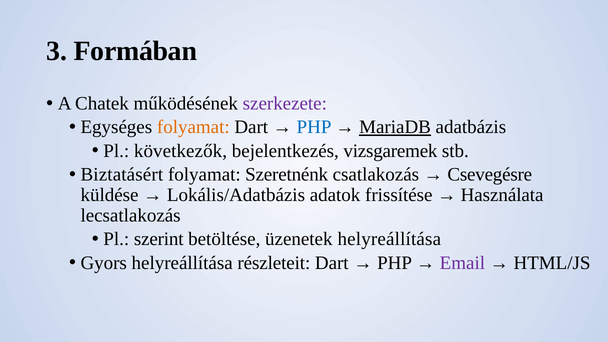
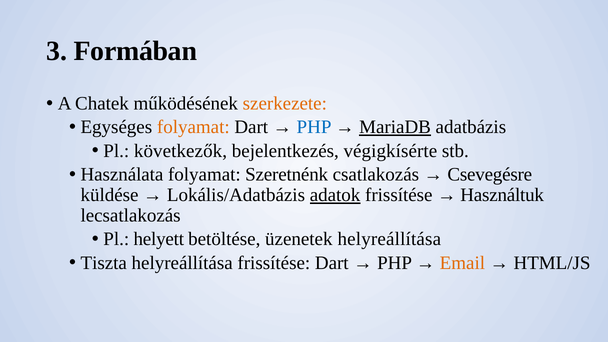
szerkezete colour: purple -> orange (285, 103)
vizsgaremek: vizsgaremek -> végigkísérte (390, 151)
Biztatásért: Biztatásért -> Használata (122, 174)
adatok underline: none -> present (335, 195)
Használata: Használata -> Használtuk (502, 195)
szerint: szerint -> helyett (159, 239)
Gyors: Gyors -> Tiszta (104, 263)
helyreállítása részleteit: részleteit -> frissítése (274, 263)
Email colour: purple -> orange (462, 263)
